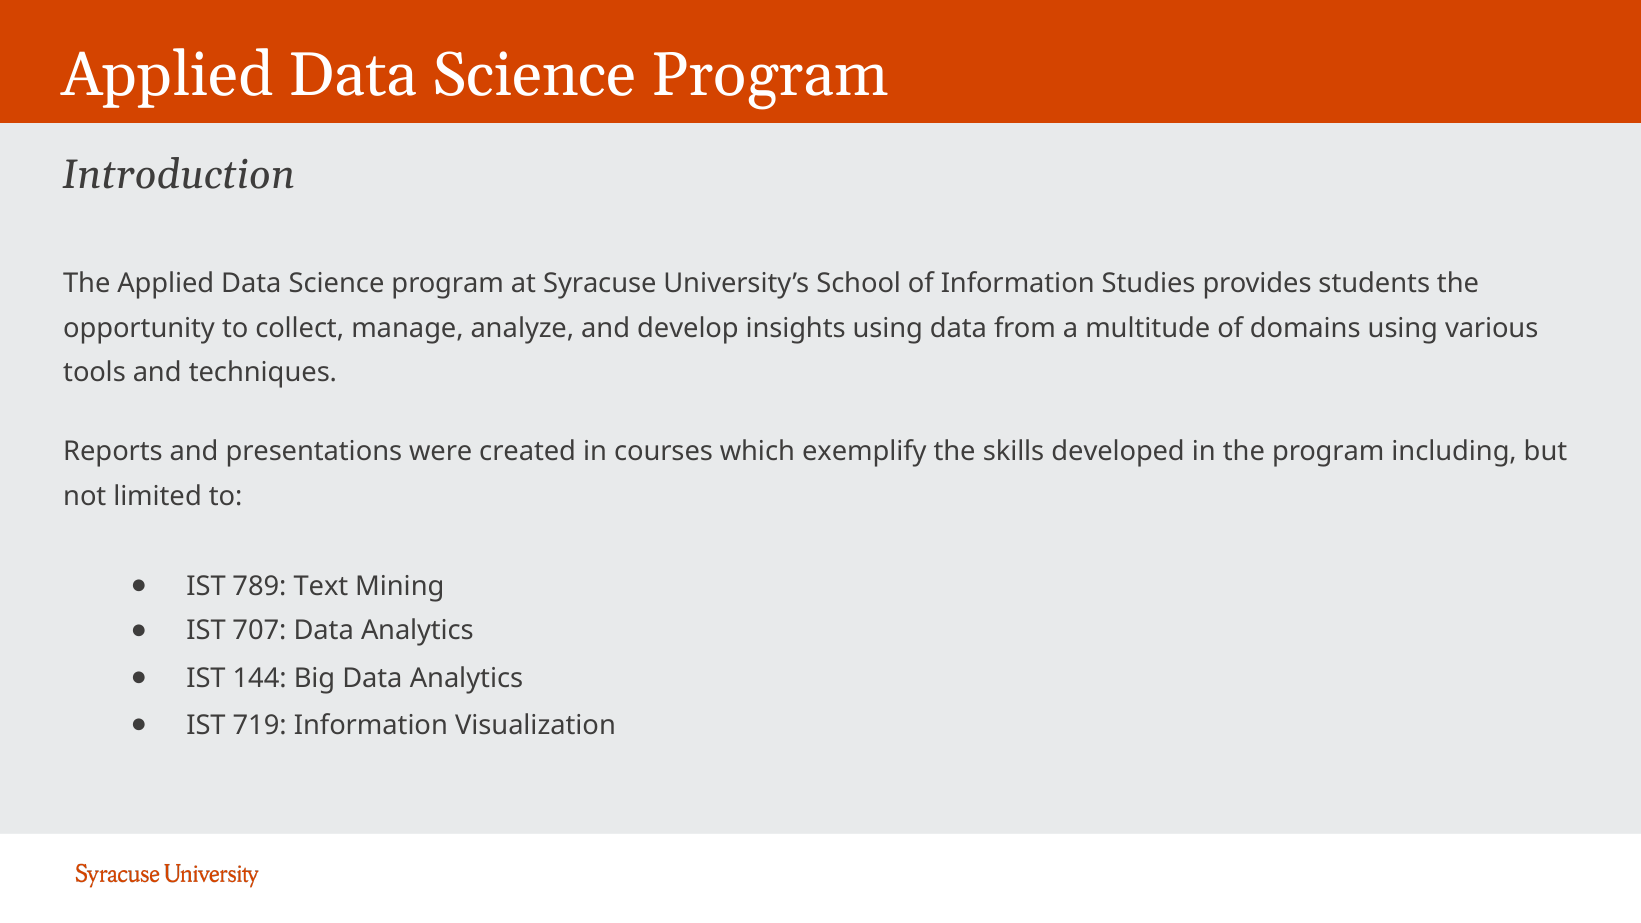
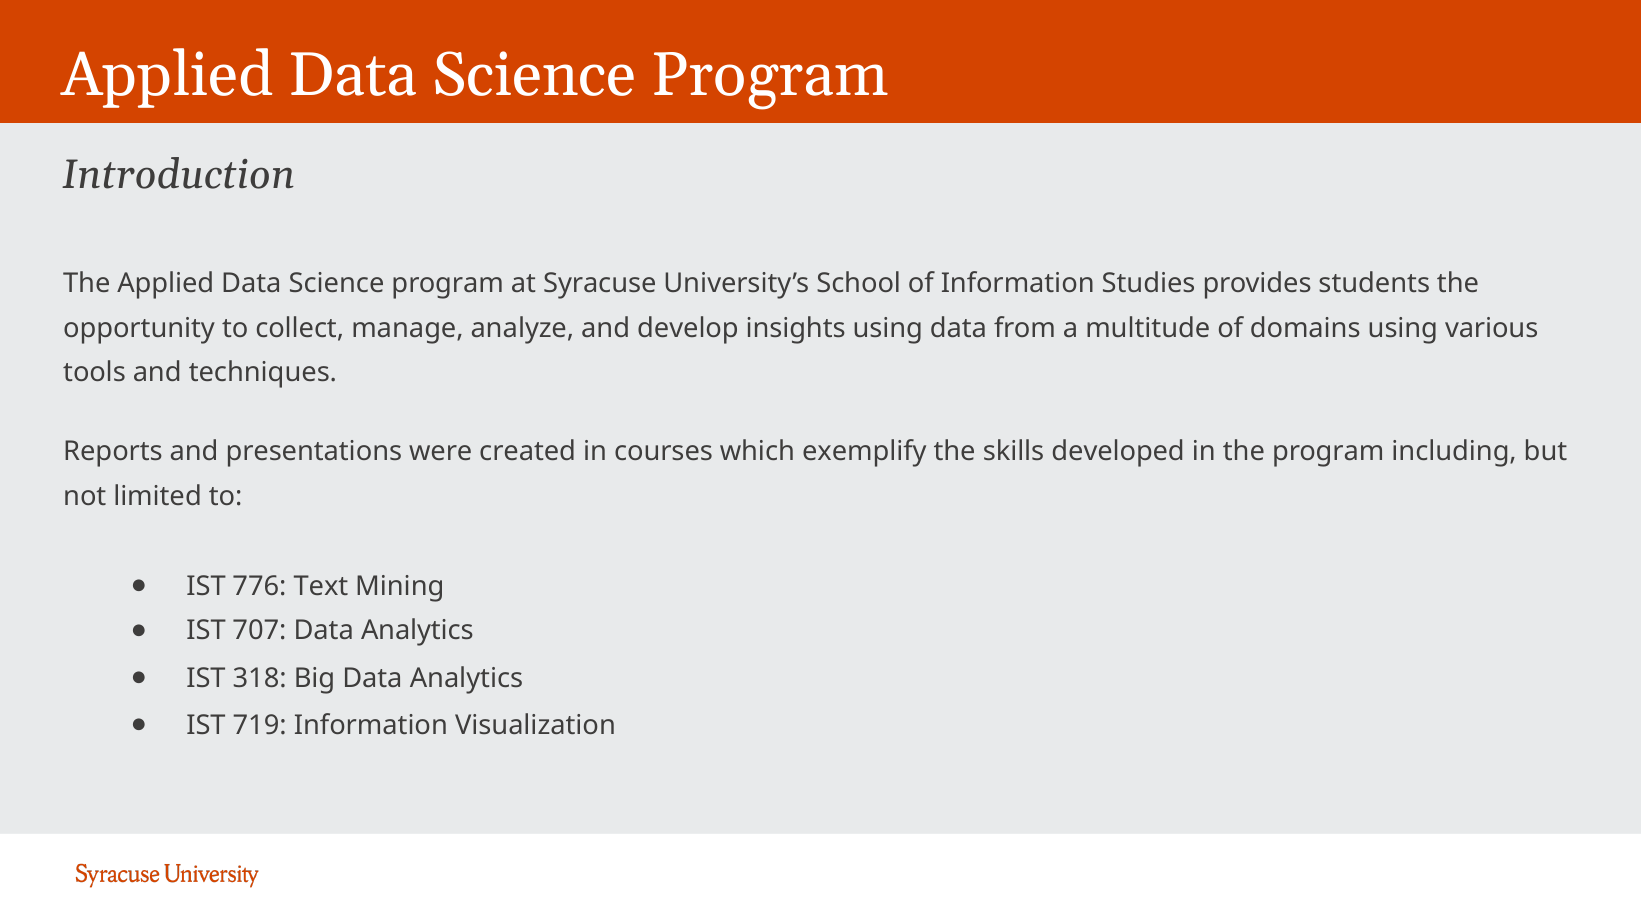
789: 789 -> 776 (260, 586)
144: 144 -> 318 (260, 678)
